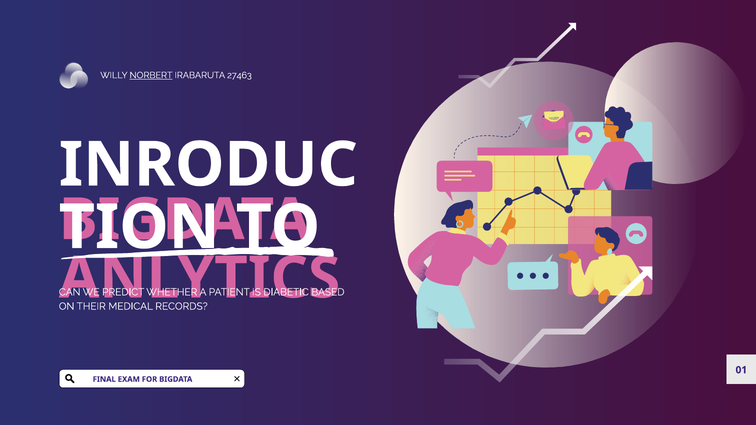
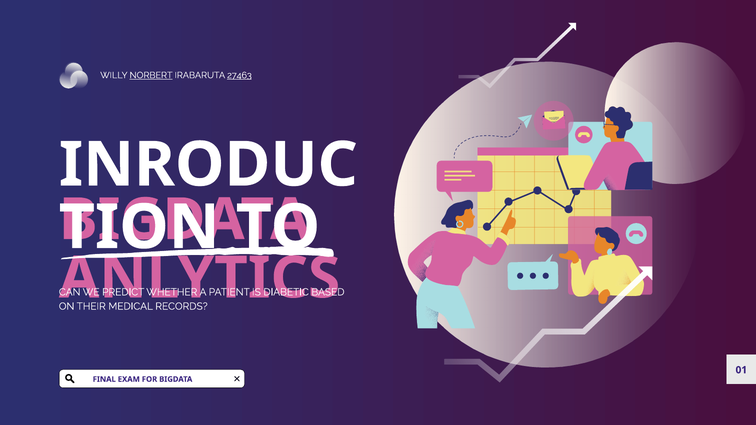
27463 underline: none -> present (239, 75)
